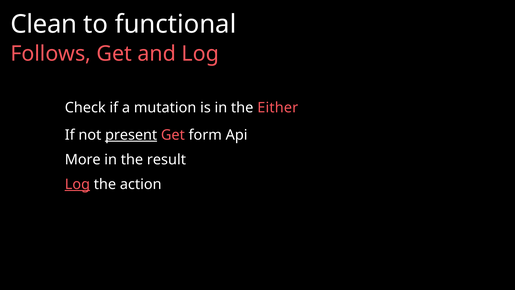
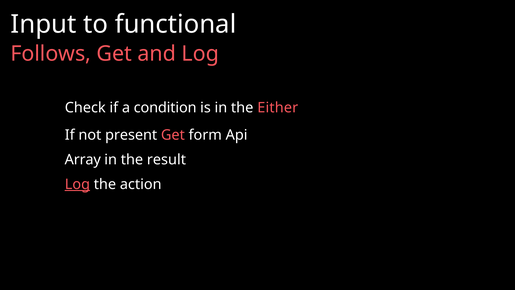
Clean: Clean -> Input (44, 24)
mutation: mutation -> condition (165, 108)
present underline: present -> none (131, 135)
More: More -> Array (83, 159)
